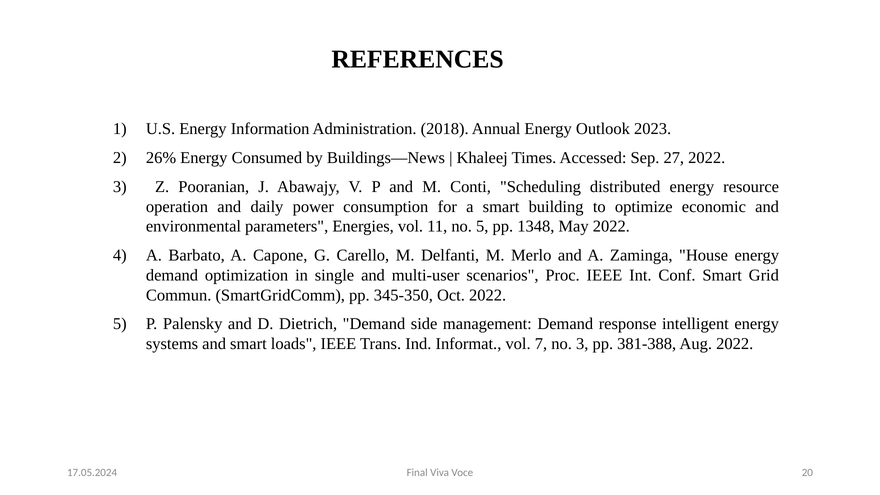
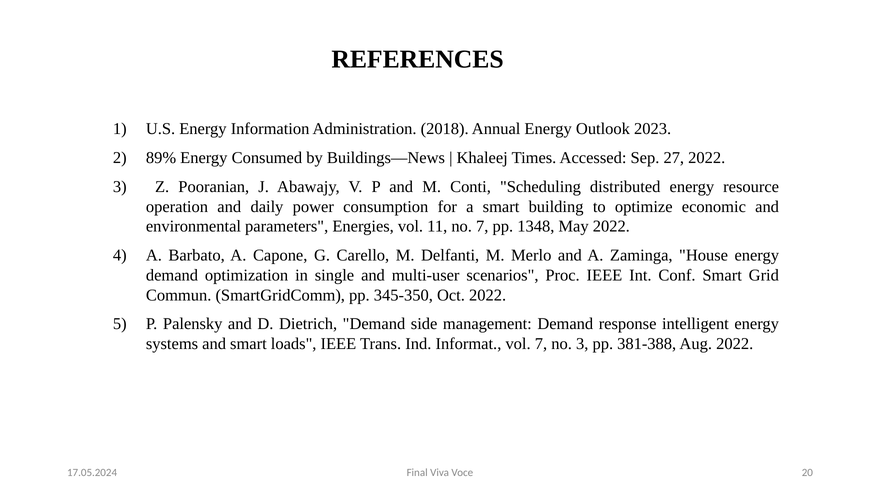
26%: 26% -> 89% (161, 158)
no 5: 5 -> 7 (482, 226)
